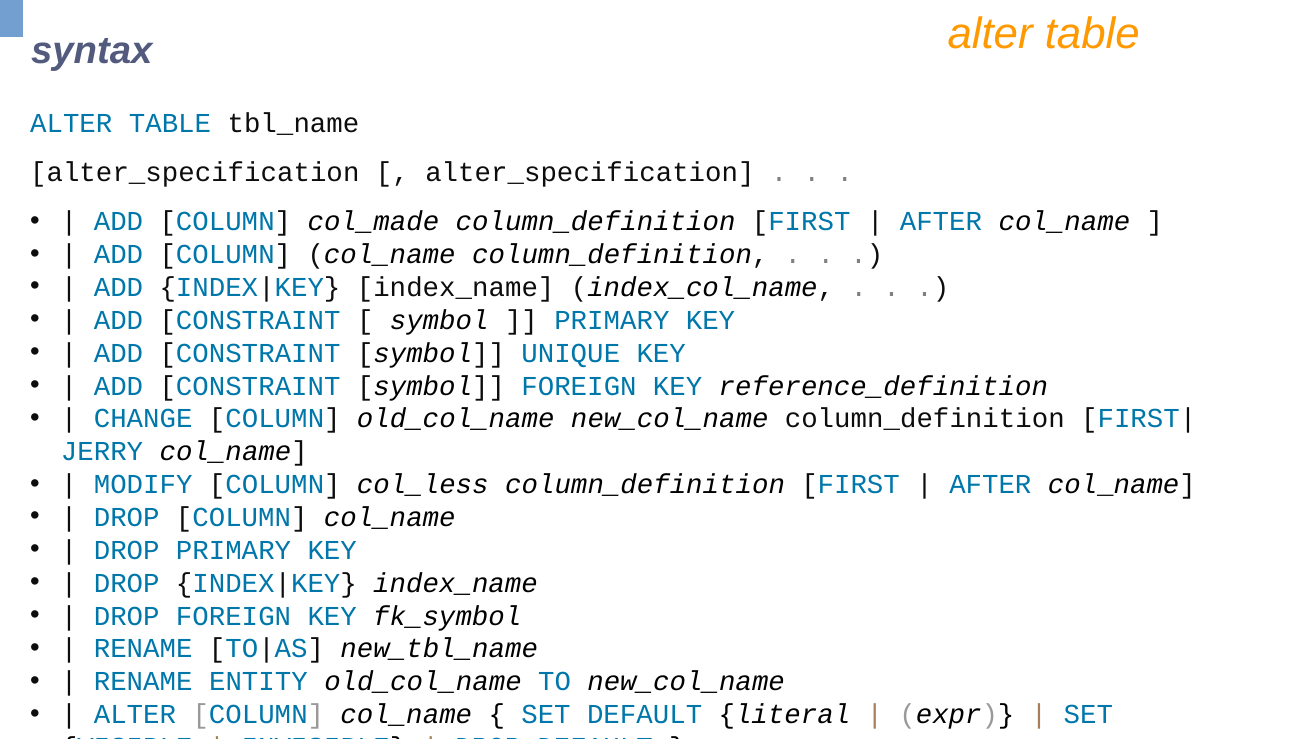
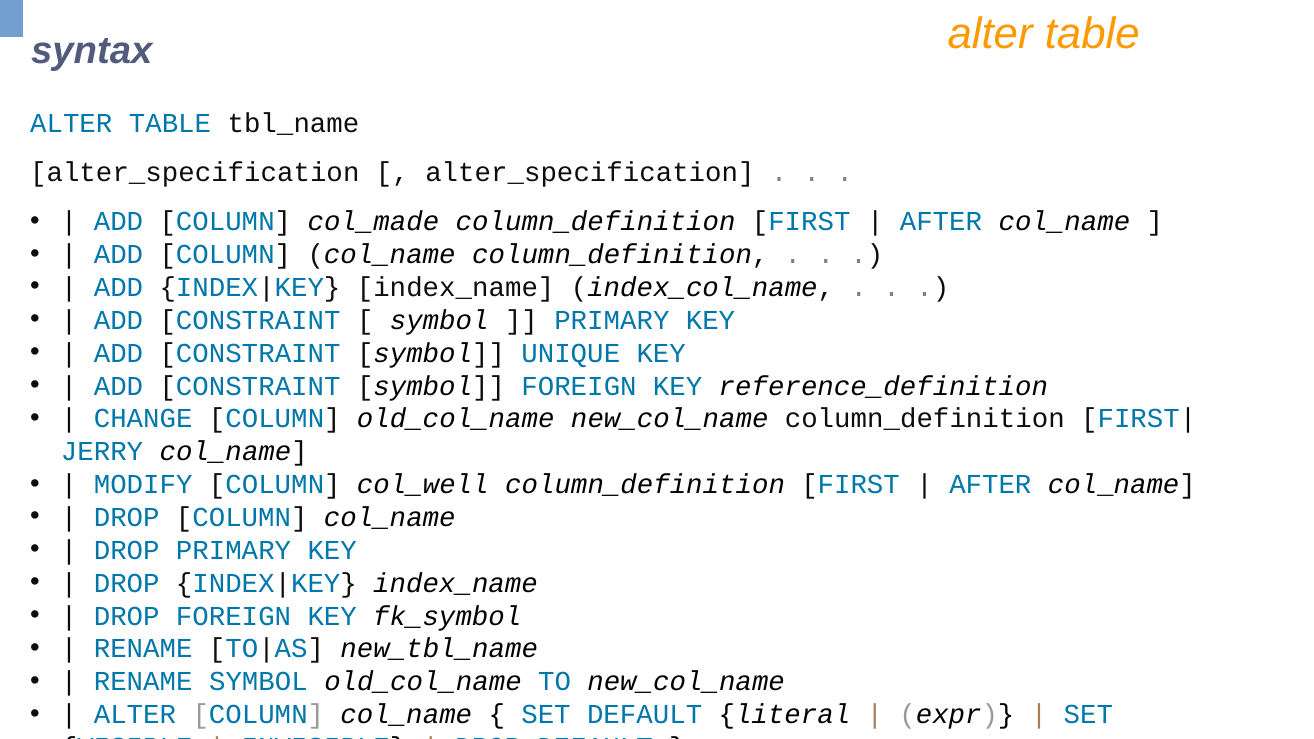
col_less: col_less -> col_well (423, 485)
RENAME ENTITY: ENTITY -> SYMBOL (258, 682)
